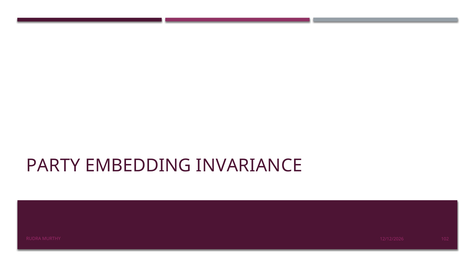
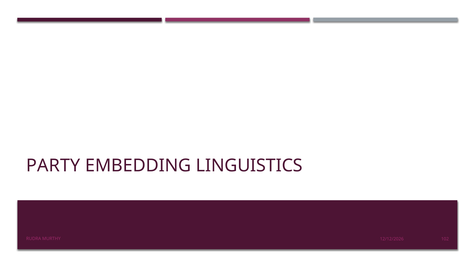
INVARIANCE: INVARIANCE -> LINGUISTICS (249, 166)
